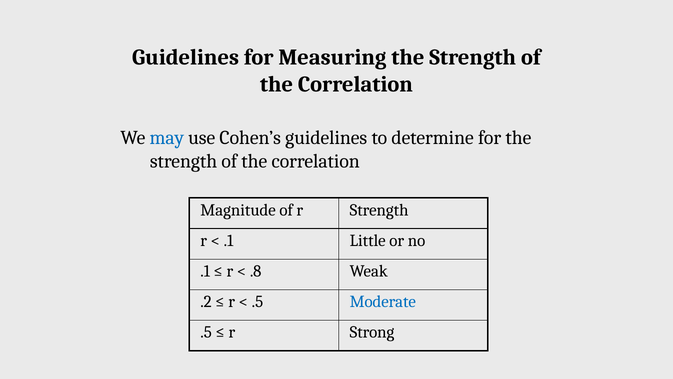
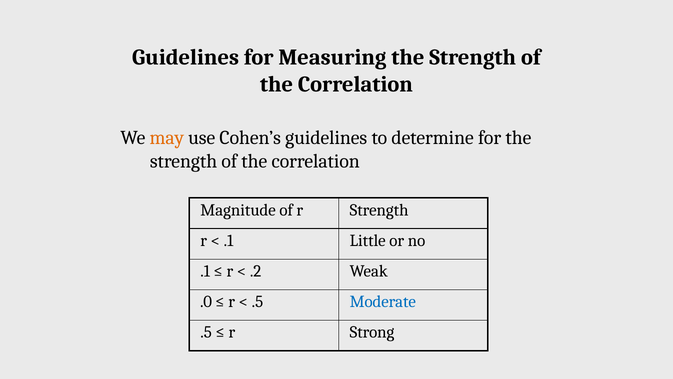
may colour: blue -> orange (167, 138)
.8: .8 -> .2 (256, 271)
.2: .2 -> .0 (206, 301)
